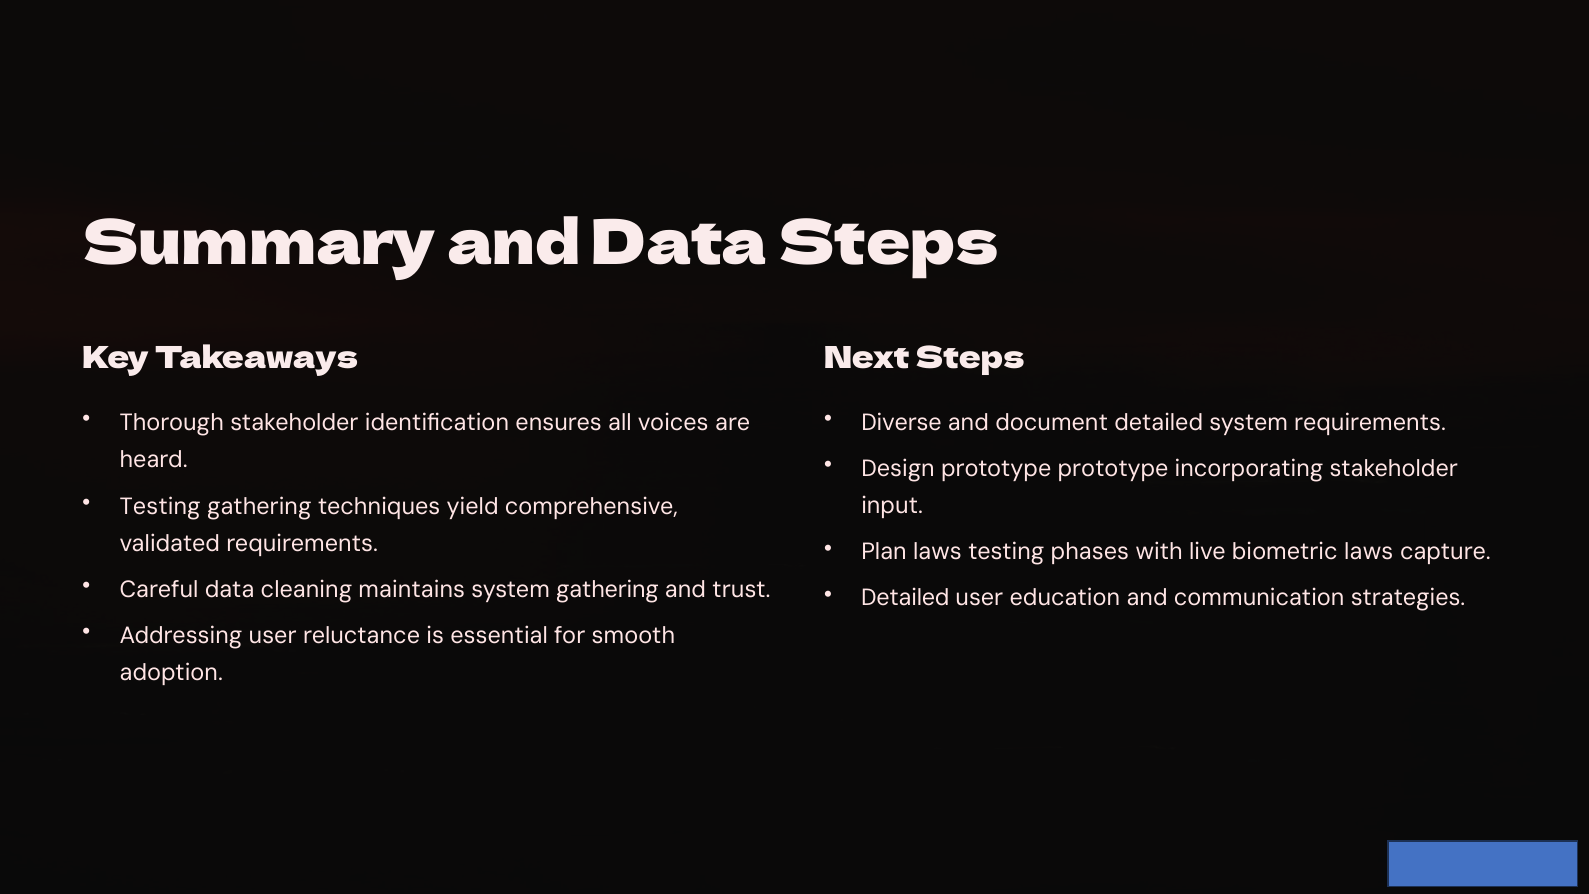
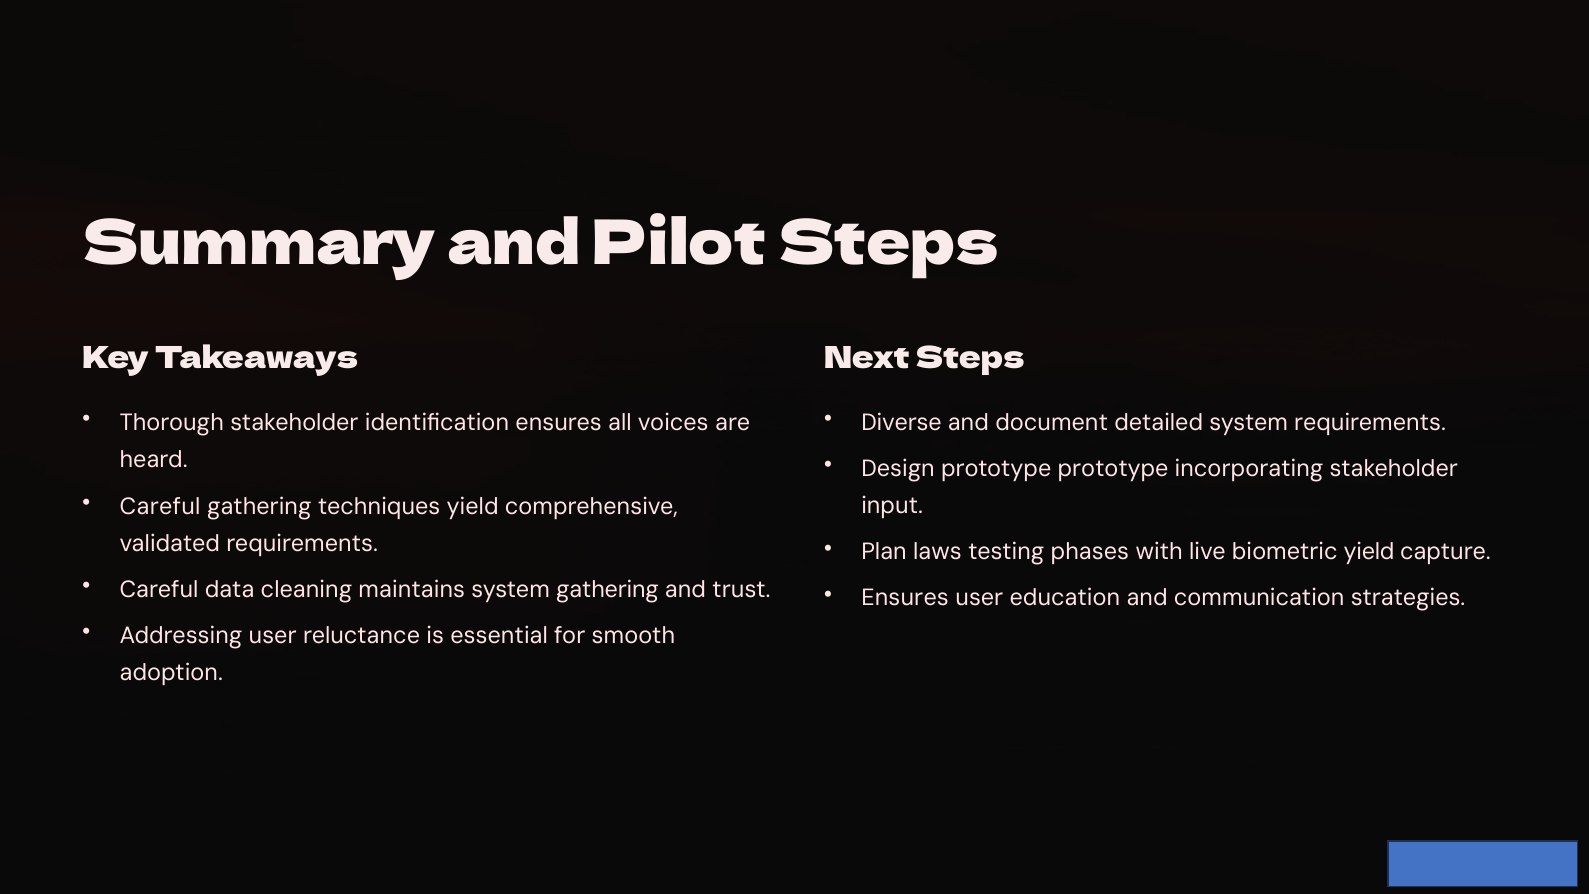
and Data: Data -> Pilot (679, 244)
Testing: Testing -> Careful (160, 506)
biometric laws: laws -> yield (1369, 552)
Detailed: Detailed -> Ensures (905, 598)
